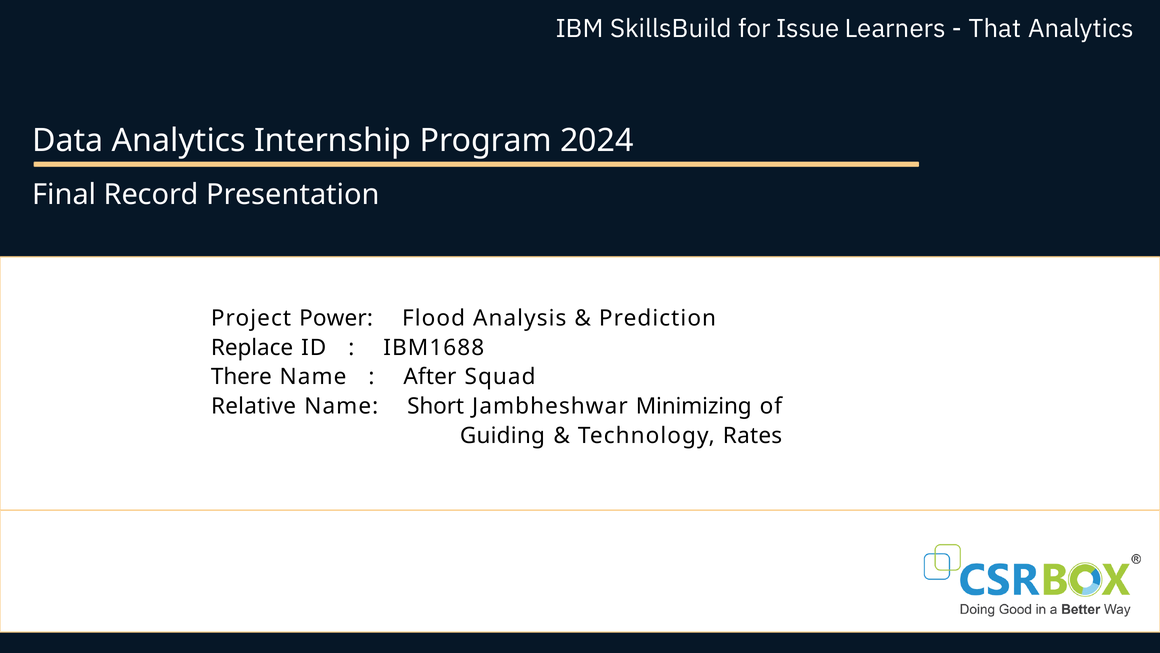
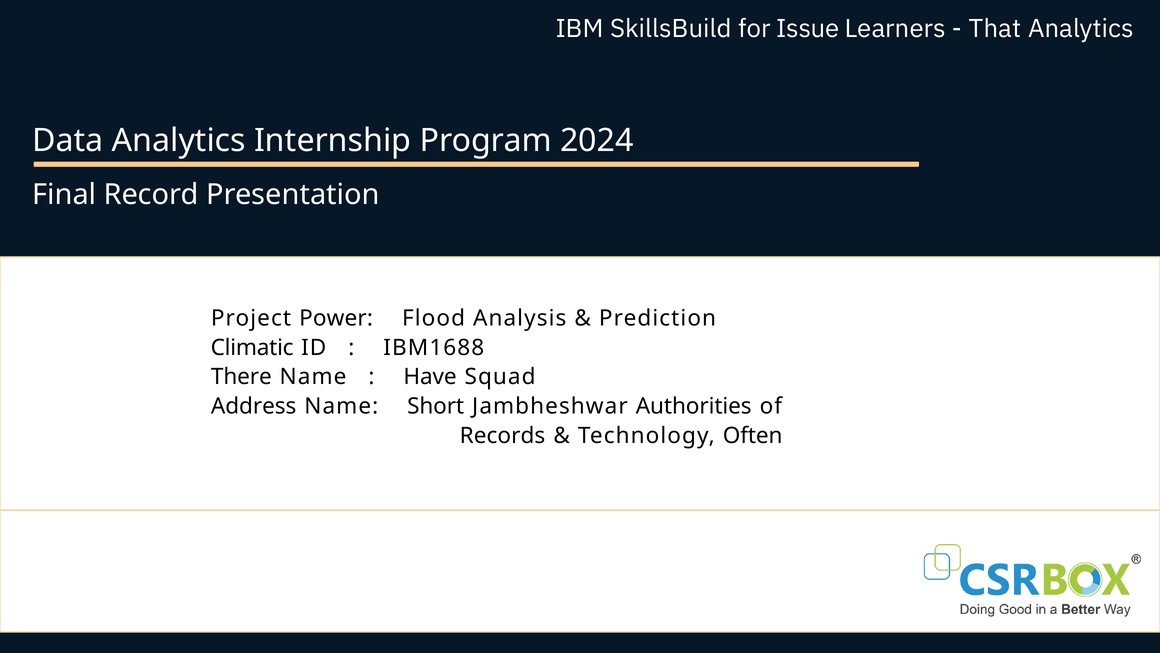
Replace: Replace -> Climatic (252, 347)
After: After -> Have (430, 377)
Relative: Relative -> Address (254, 406)
Minimizing: Minimizing -> Authorities (694, 406)
Guiding: Guiding -> Records (502, 435)
Rates: Rates -> Often (753, 435)
